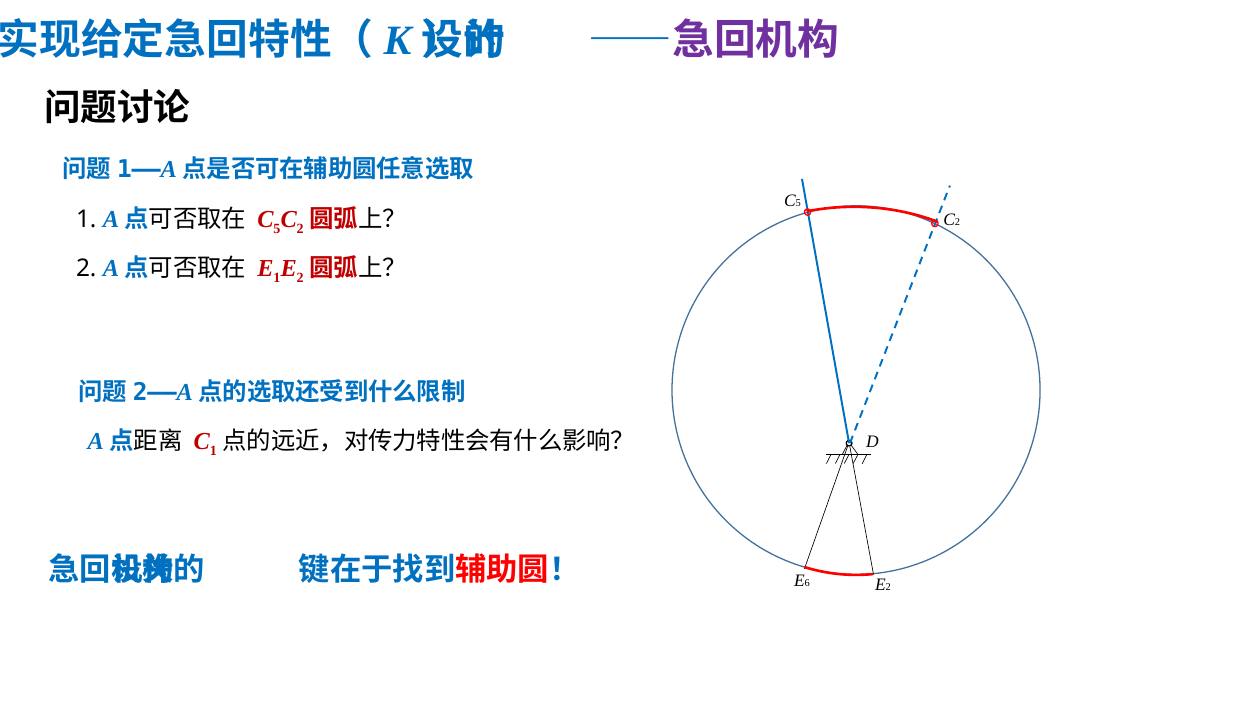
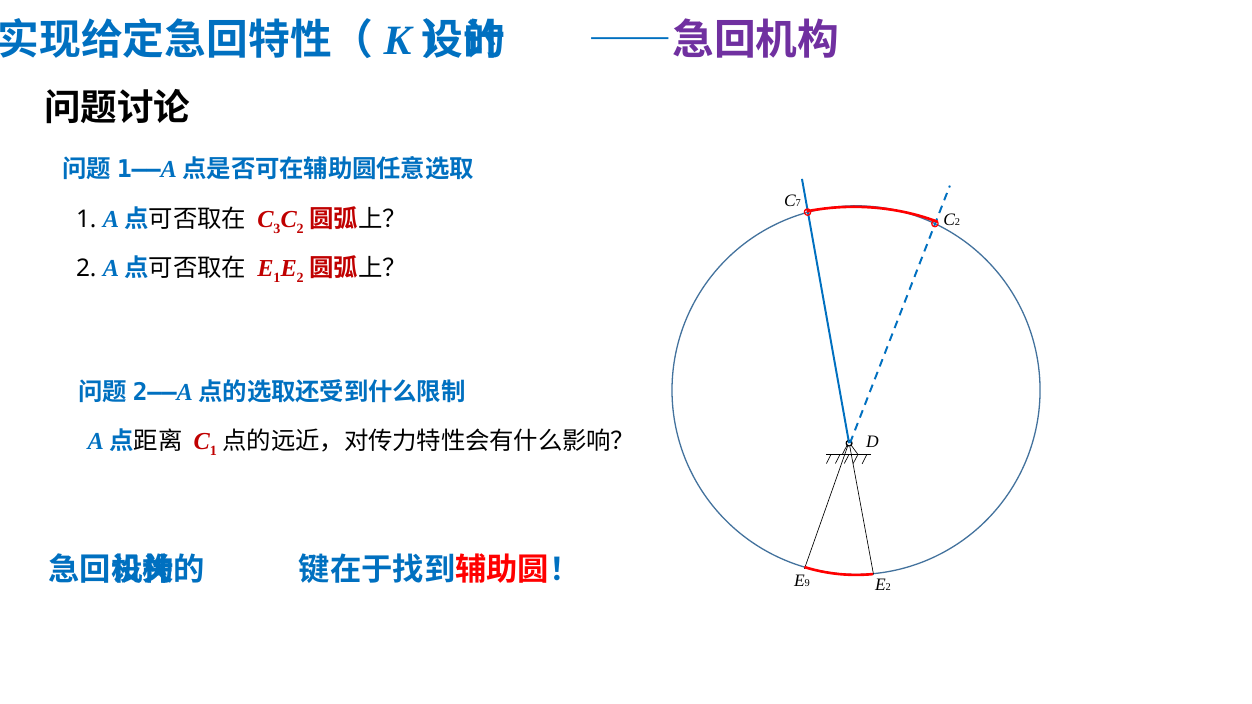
5: 5 -> 7 (798, 203)
5: 5 -> 3 (277, 229)
6: 6 -> 9 (807, 583)
